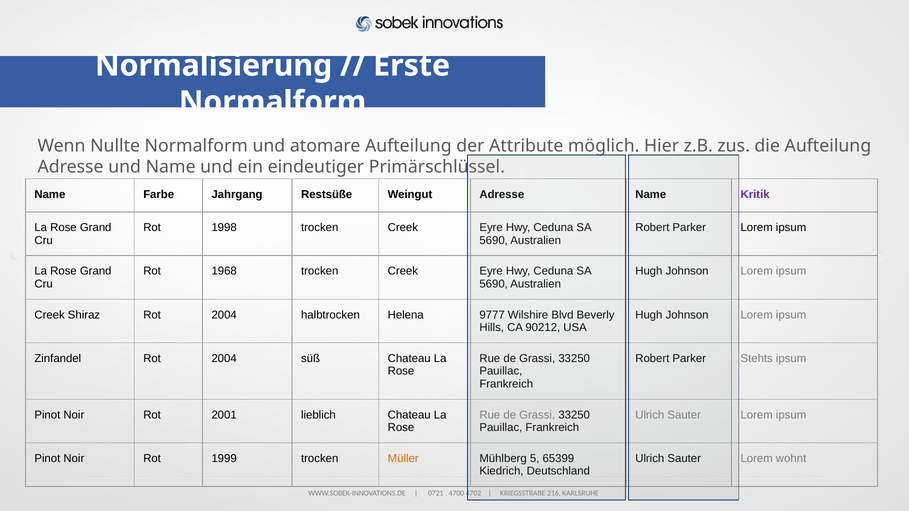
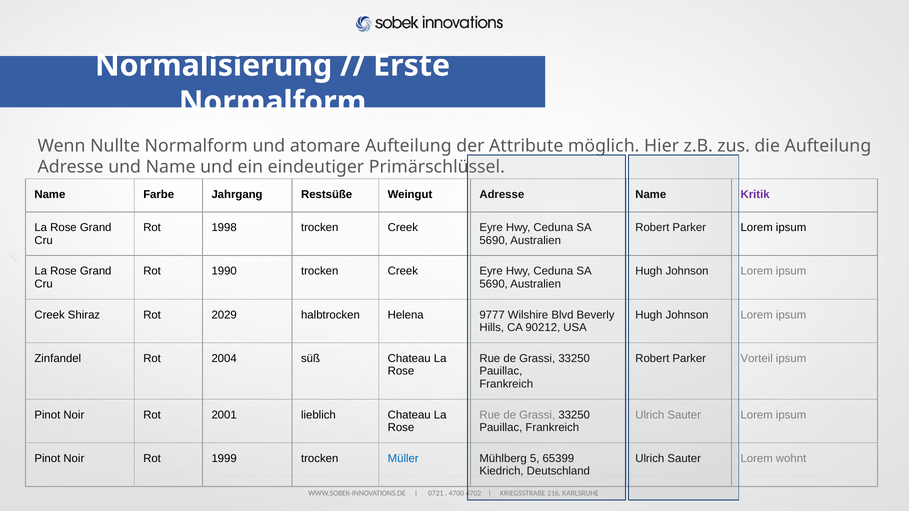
1968: 1968 -> 1990 (224, 271)
Shiraz Rot 2004: 2004 -> 2029 (224, 315)
Stehts: Stehts -> Vorteil (757, 359)
Müller colour: orange -> blue (403, 459)
